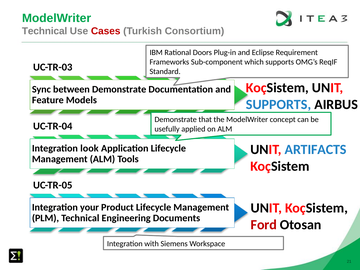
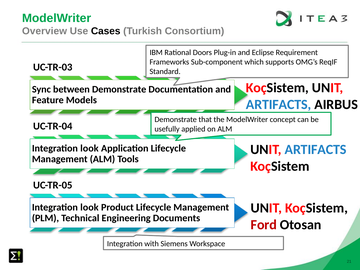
Technical: Technical -> Overview (45, 31)
Cases colour: red -> black (106, 31)
SUPPORTS: SUPPORTS -> ARTIFACTS (279, 104)
your: your -> look (89, 207)
